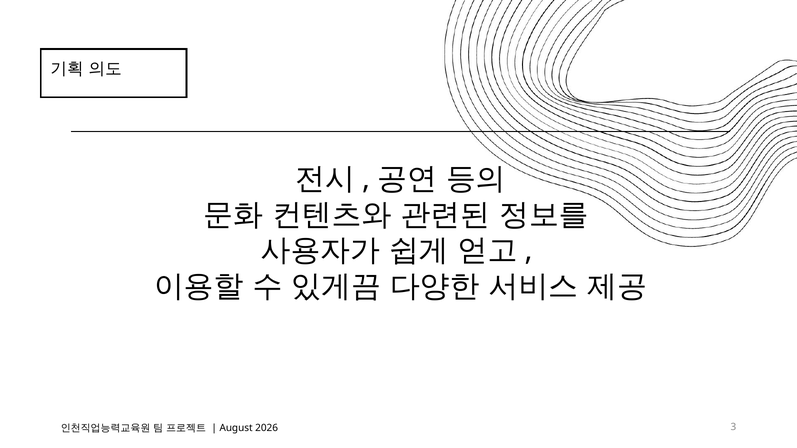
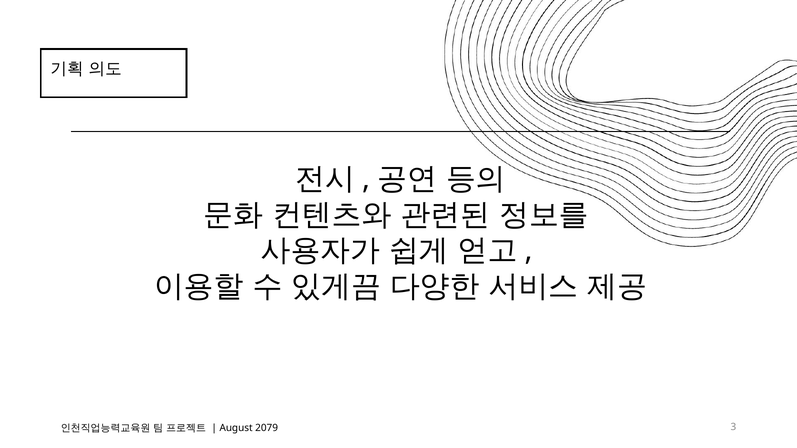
2026: 2026 -> 2079 (267, 428)
